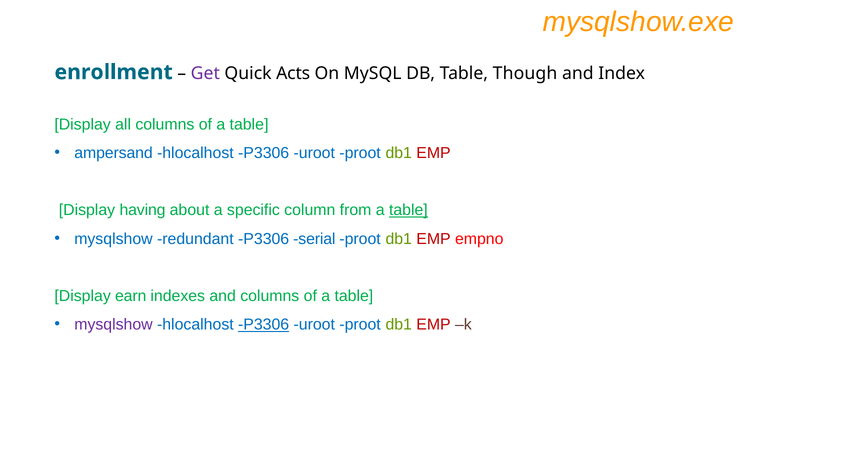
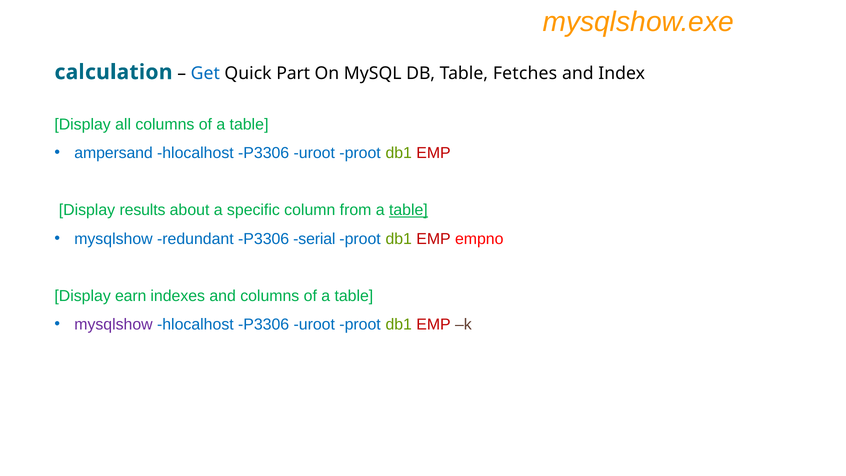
enrollment: enrollment -> calculation (114, 72)
Get colour: purple -> blue (205, 73)
Acts: Acts -> Part (293, 73)
Though: Though -> Fetches (525, 73)
having: having -> results (143, 210)
P3306 underline: present -> none (264, 324)
